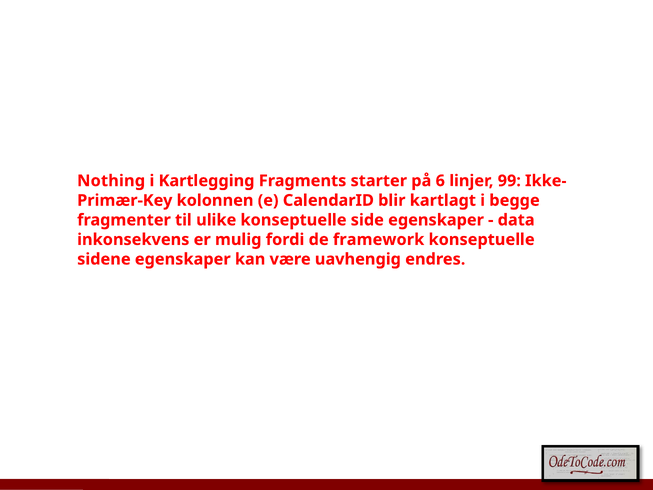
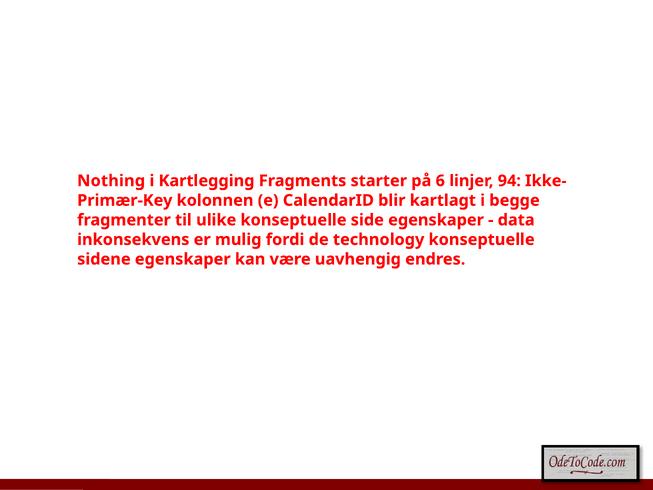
99: 99 -> 94 (509, 181)
framework: framework -> technology (379, 239)
